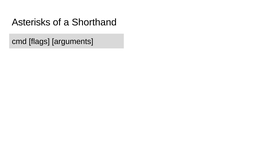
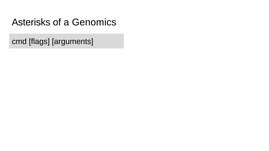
Shorthand: Shorthand -> Genomics (94, 22)
